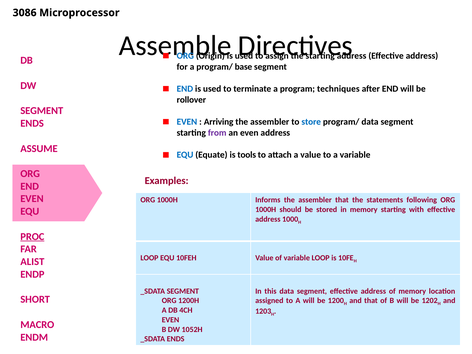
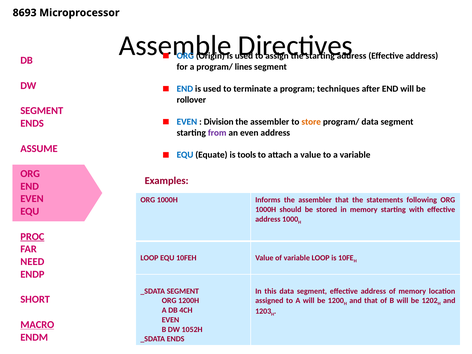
3086: 3086 -> 8693 (25, 13)
base: base -> lines (243, 67)
Arriving: Arriving -> Division (219, 122)
store colour: blue -> orange (311, 122)
ALIST: ALIST -> NEED (32, 262)
MACRO underline: none -> present (37, 325)
